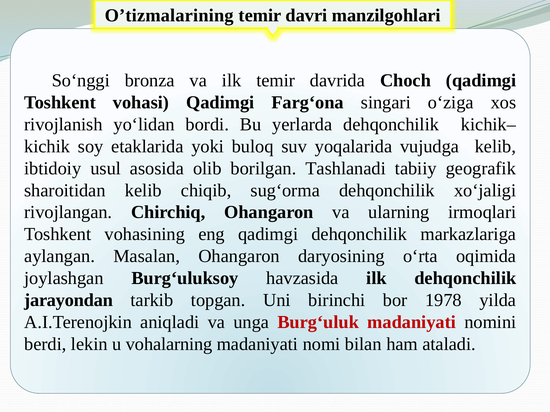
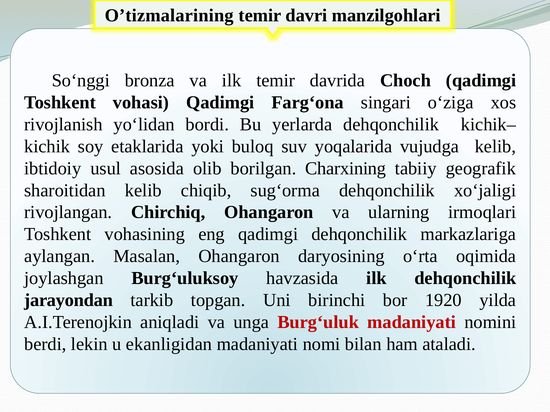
Tashlanadi: Tashlanadi -> Charxining (346, 169)
1978: 1978 -> 1920 (443, 301)
vohalarning: vohalarning -> ekanligidan (169, 345)
